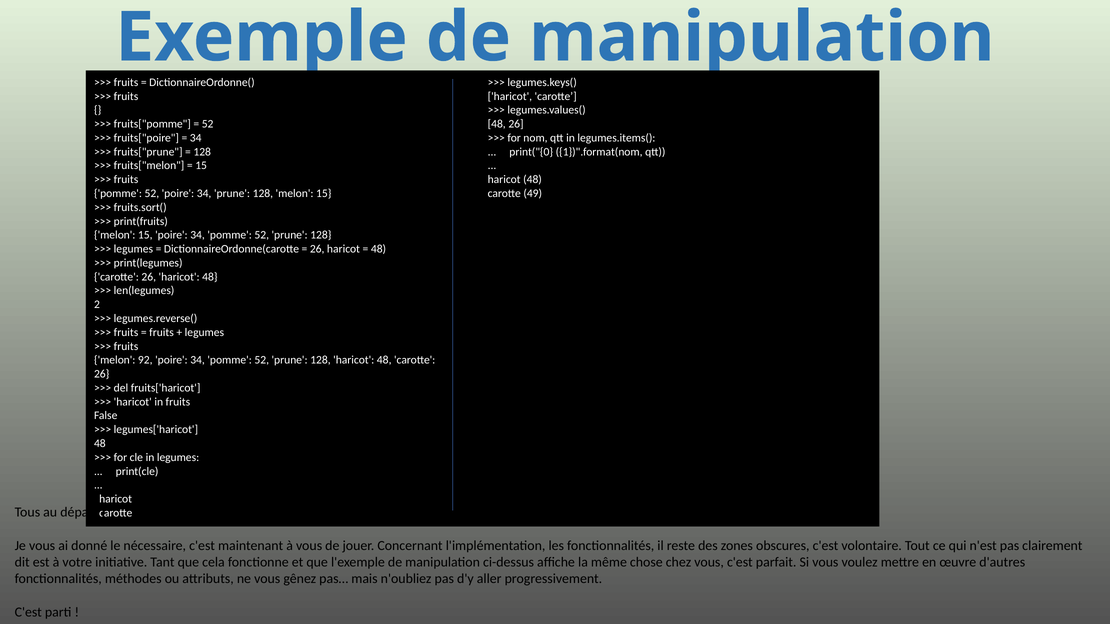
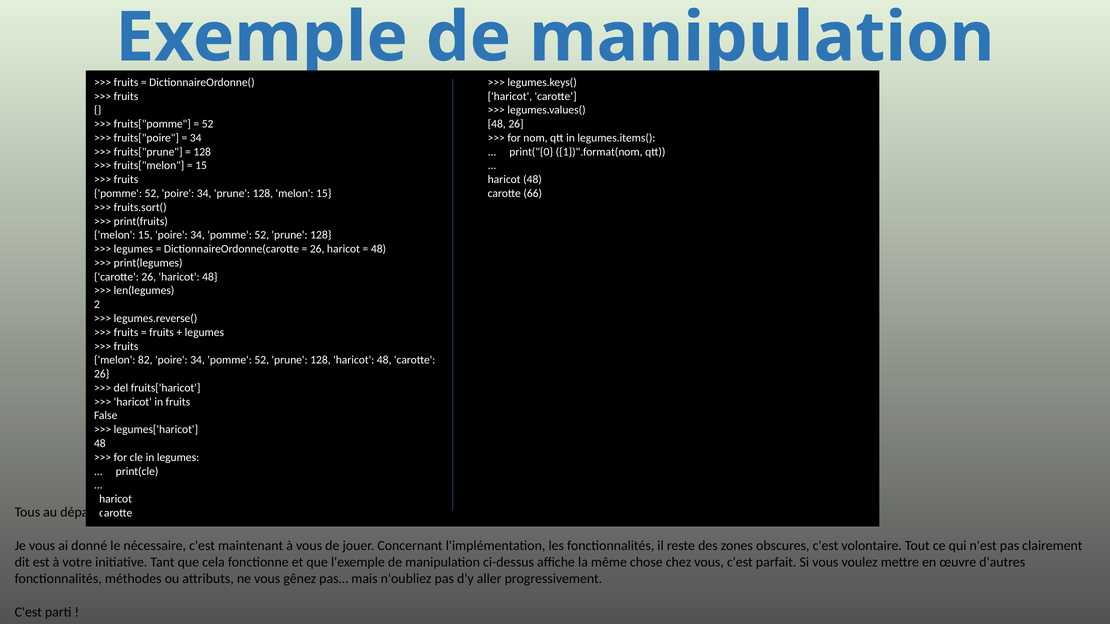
49: 49 -> 66 (533, 194)
92: 92 -> 82 (145, 360)
